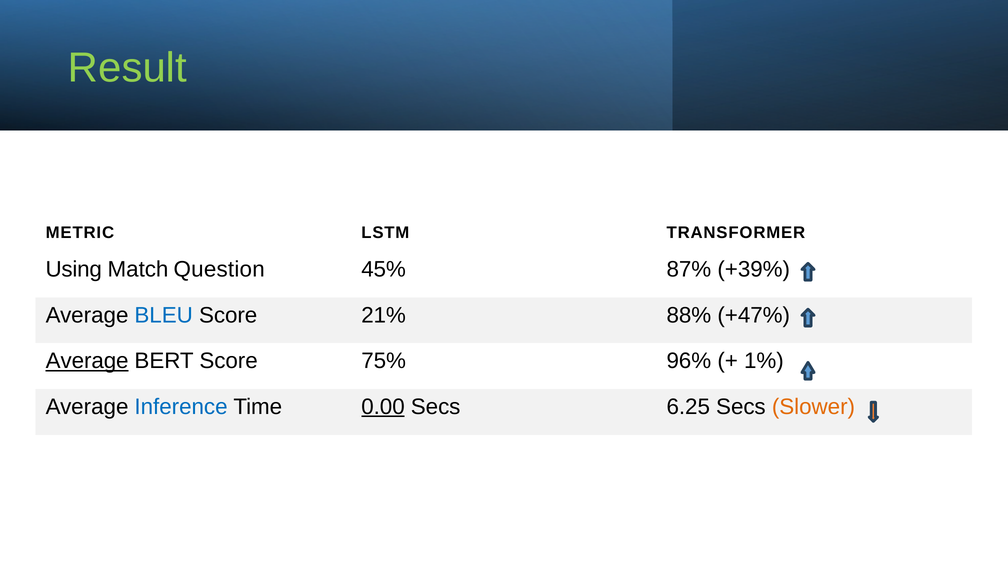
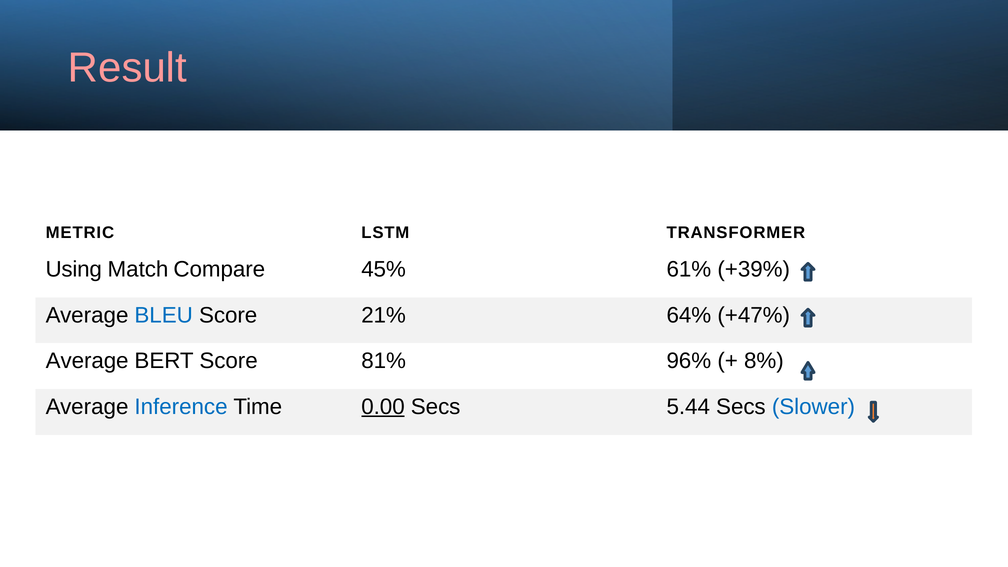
Result colour: light green -> pink (127, 68)
Question: Question -> Compare (219, 269)
87%: 87% -> 61% (689, 269)
88%: 88% -> 64% (689, 315)
Average underline: present -> none (87, 361)
75%: 75% -> 81% (384, 361)
1%: 1% -> 8% (764, 361)
6.25: 6.25 -> 5.44 (688, 407)
Slower colour: orange -> blue (813, 407)
